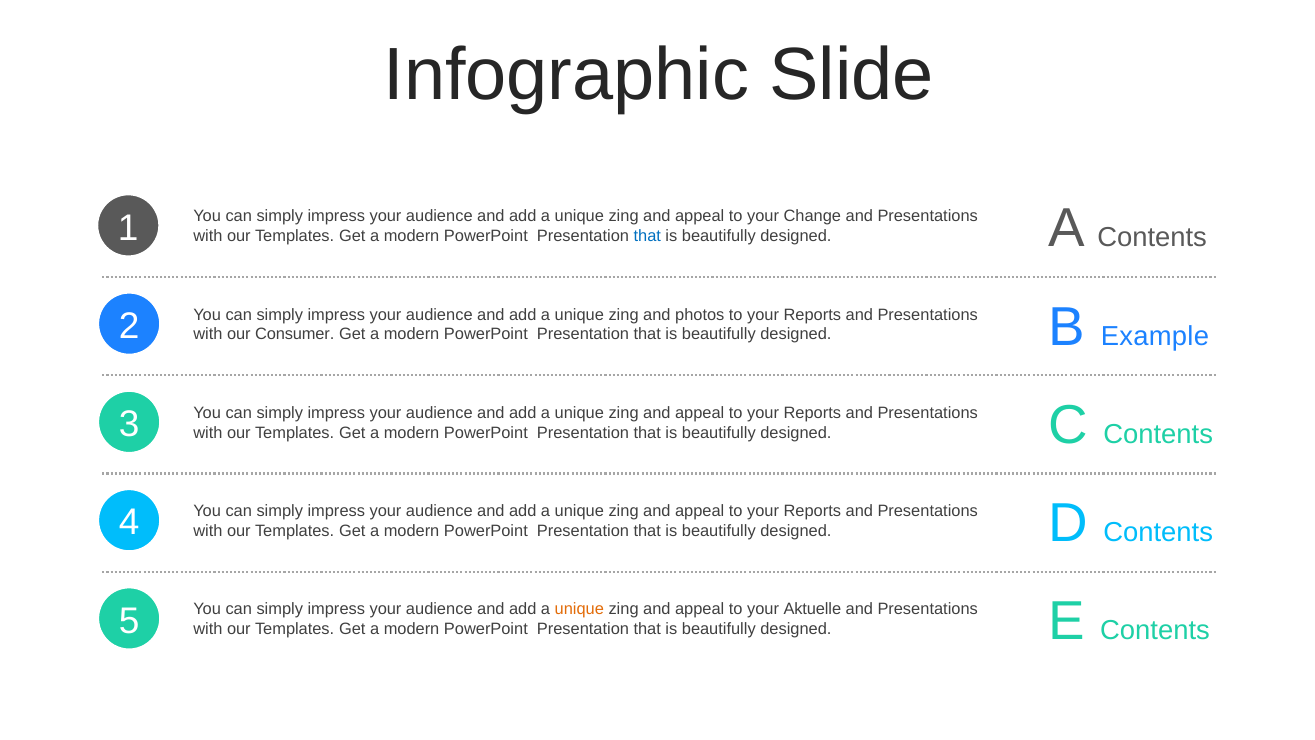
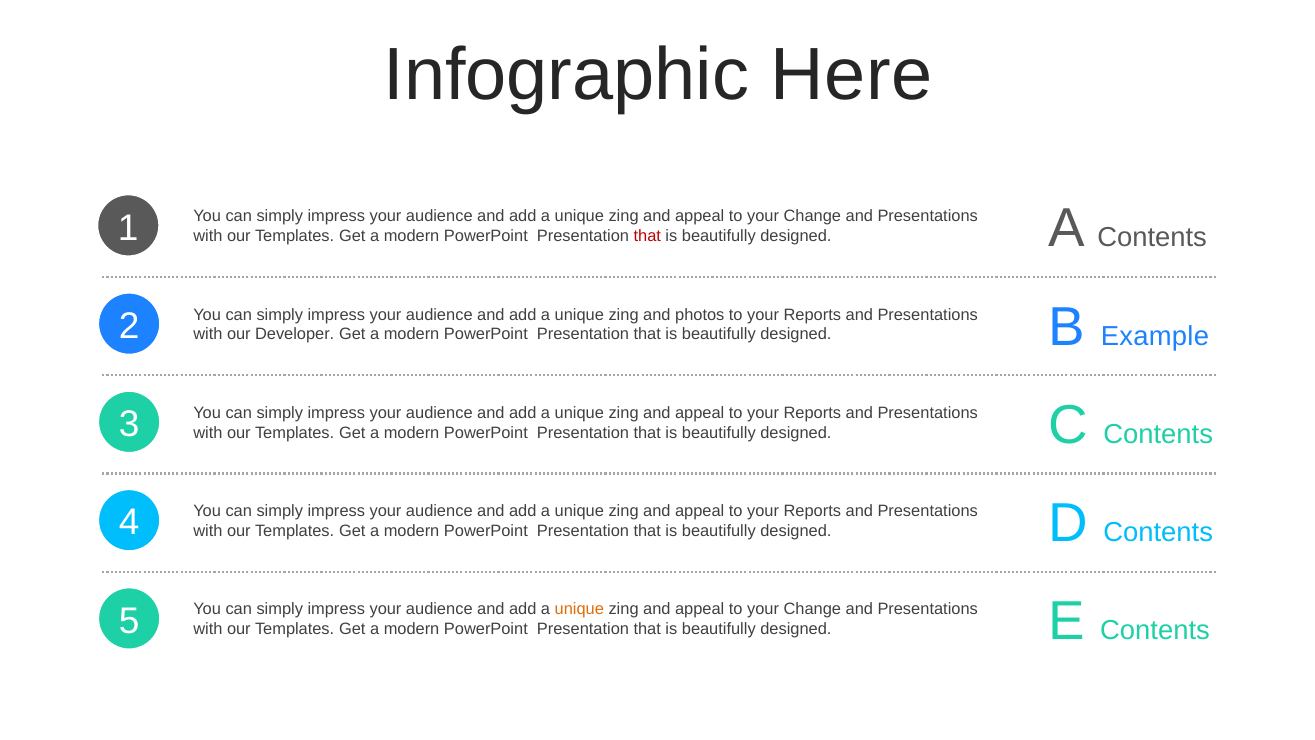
Slide: Slide -> Here (852, 75)
that colour: blue -> red (647, 236)
Consumer: Consumer -> Developer (295, 334)
Aktuelle: Aktuelle -> Change (812, 609)
